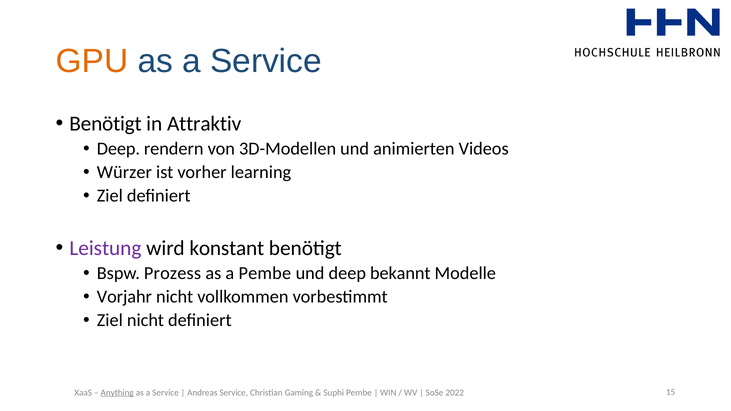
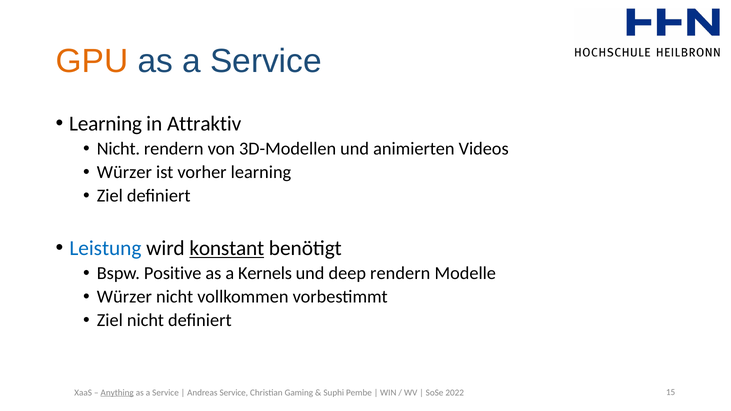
Benötigt: Benötigt -> Learning (106, 124)
Deep: Deep -> Nicht (118, 149)
Leistung colour: purple -> blue (105, 248)
konstant underline: none -> present (227, 248)
Prozess: Prozess -> Positive (173, 274)
a Pembe: Pembe -> Kernels (265, 274)
deep bekannt: bekannt -> rendern (400, 274)
Vorjahr: Vorjahr -> Würzer (124, 297)
